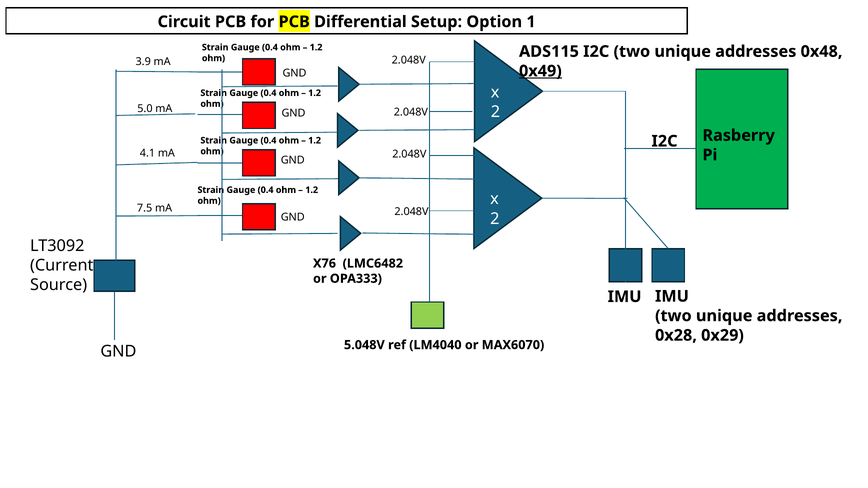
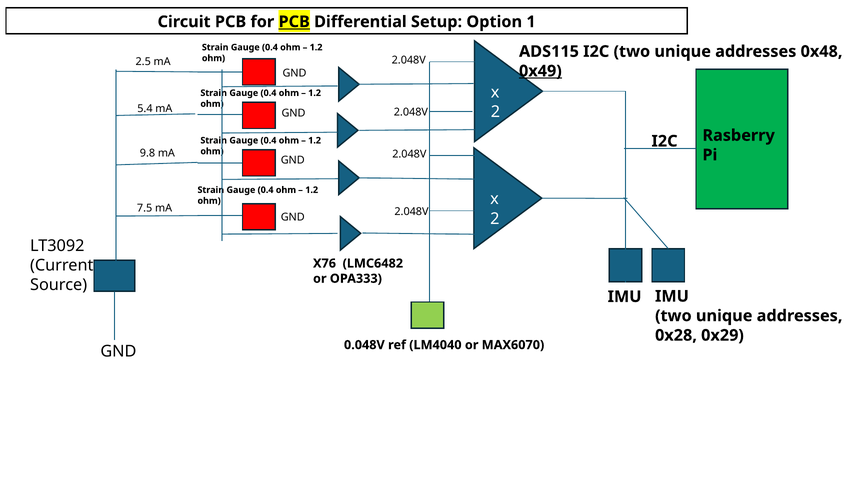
PCB underline: none -> present (294, 22)
3.9: 3.9 -> 2.5 (143, 62)
5.0: 5.0 -> 5.4 (145, 109)
4.1: 4.1 -> 9.8 (147, 153)
5.048V: 5.048V -> 0.048V (364, 345)
